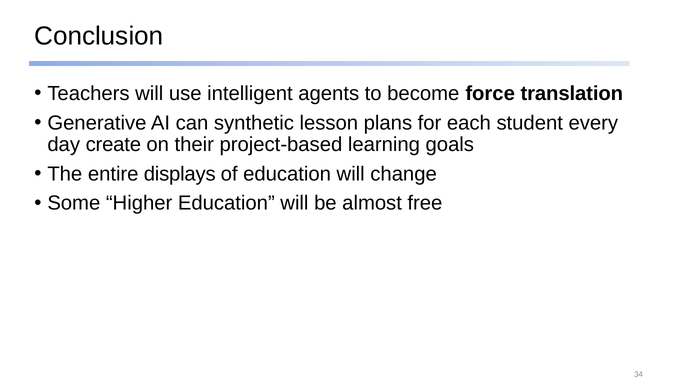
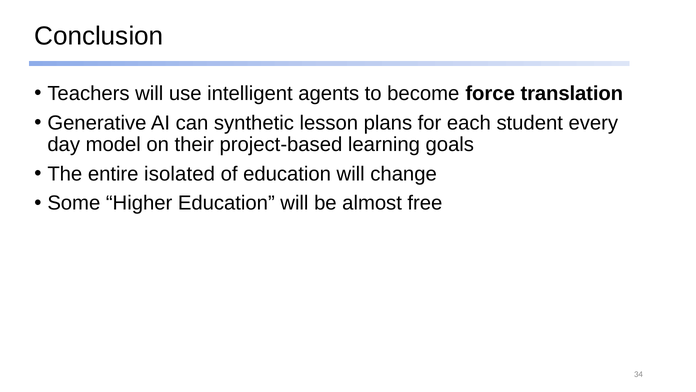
create: create -> model (113, 145)
displays: displays -> isolated (180, 174)
